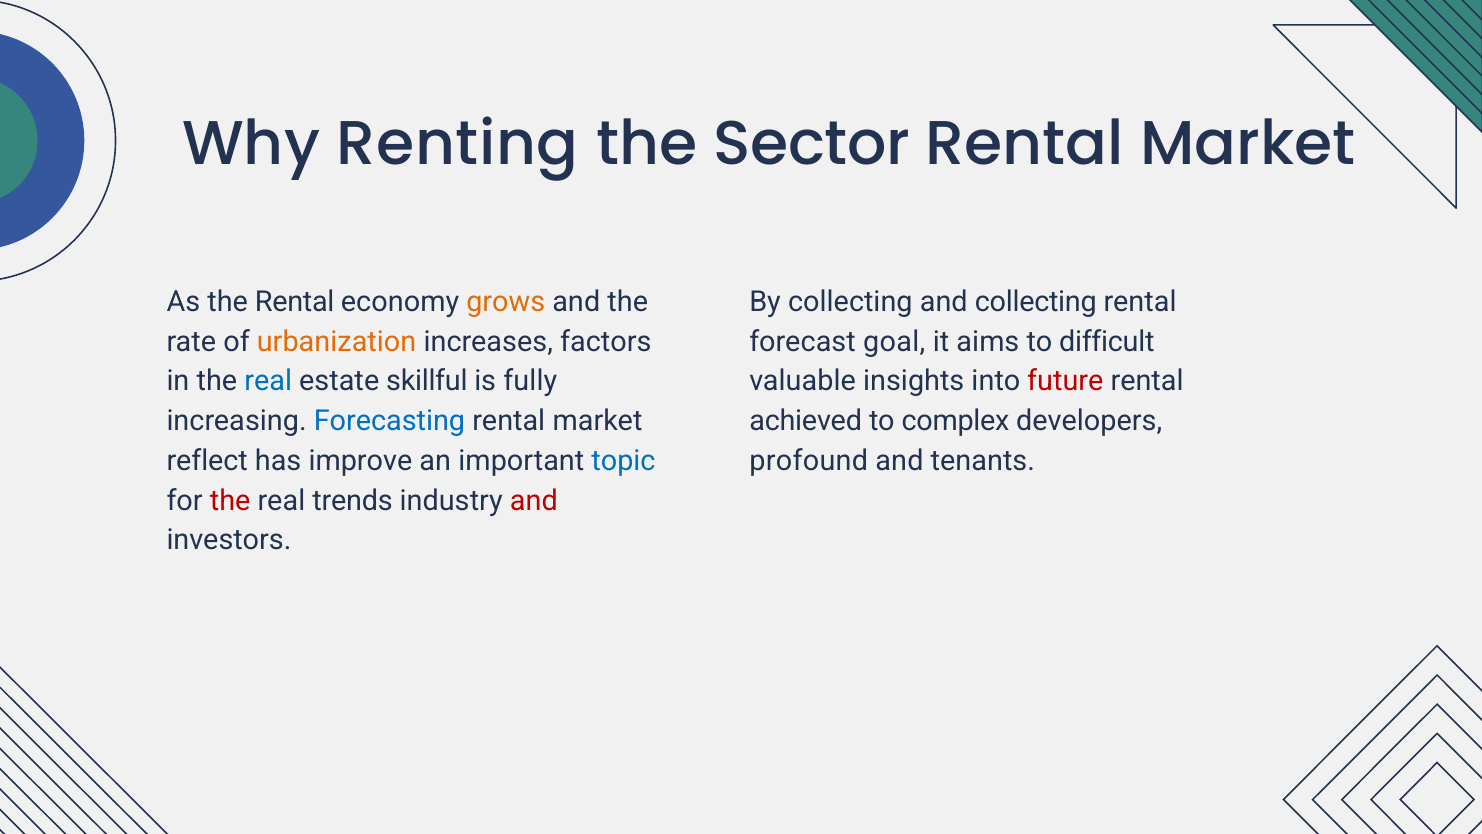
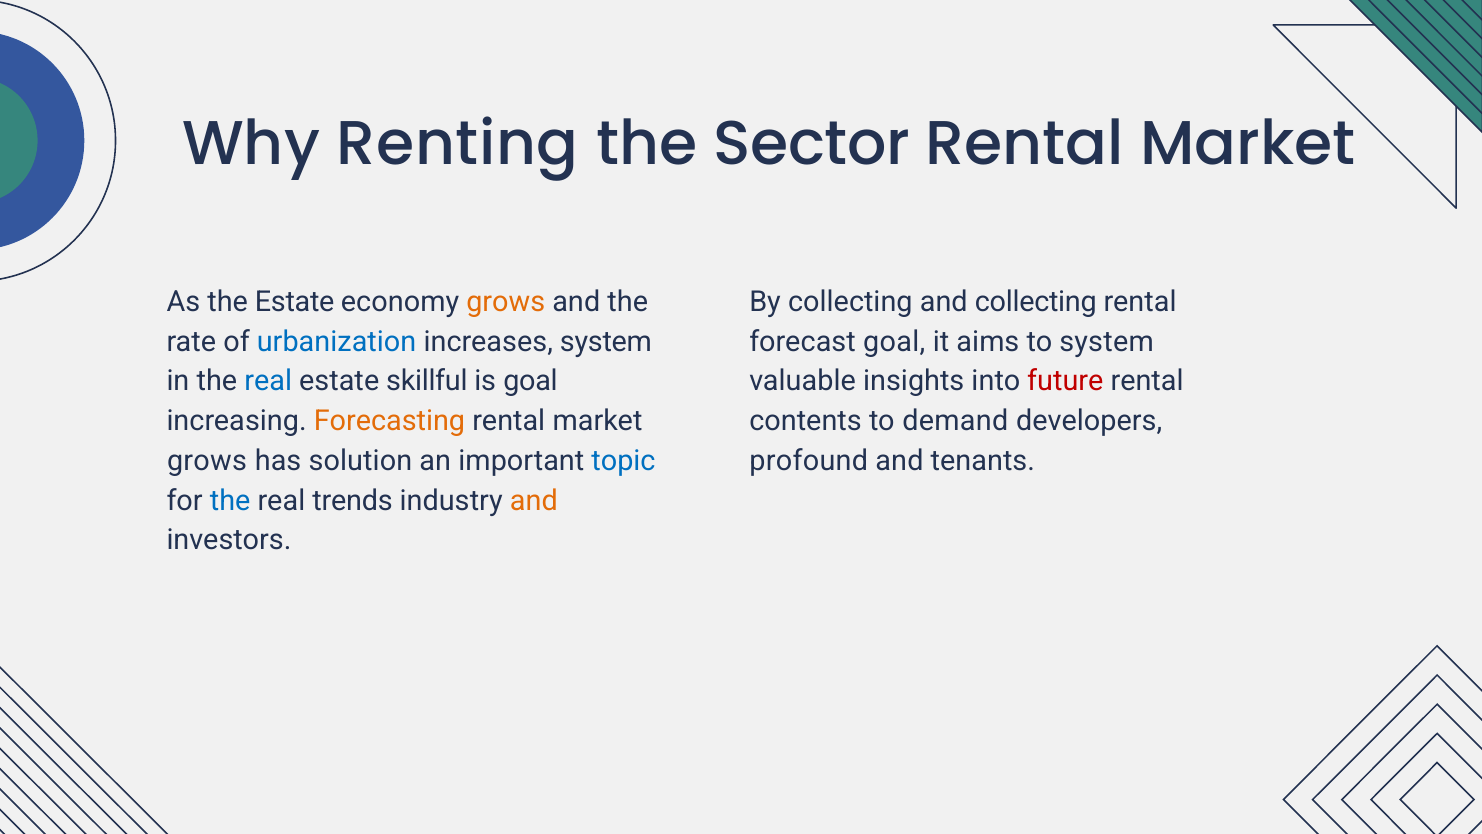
the Rental: Rental -> Estate (295, 302)
urbanization colour: orange -> blue (337, 341)
increases factors: factors -> system (606, 341)
to difficult: difficult -> system (1107, 341)
is fully: fully -> goal (530, 381)
Forecasting colour: blue -> orange (389, 421)
achieved: achieved -> contents (806, 421)
complex: complex -> demand (955, 421)
reflect: reflect -> grows (207, 461)
improve: improve -> solution (360, 461)
the colour: red -> blue (230, 500)
and colour: red -> orange (534, 500)
